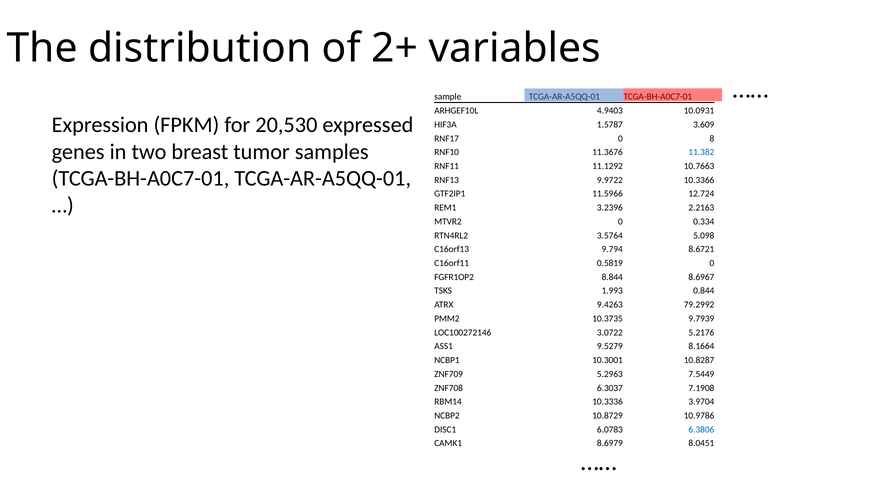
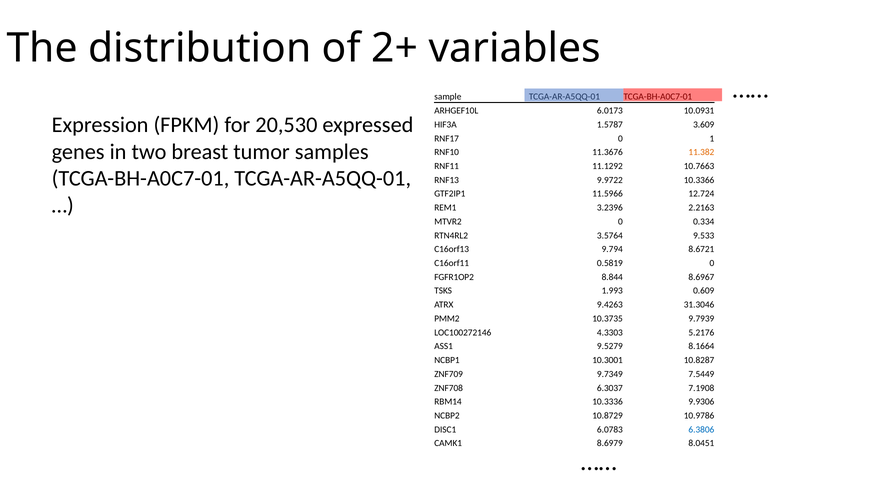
4.9403: 4.9403 -> 6.0173 (610, 111)
8: 8 -> 1 (712, 138)
11.382 colour: blue -> orange (701, 152)
5.098: 5.098 -> 9.533 (704, 235)
0.844: 0.844 -> 0.609 (704, 291)
79.2992: 79.2992 -> 31.3046 (699, 305)
3.0722: 3.0722 -> 4.3303 (610, 332)
5.2963: 5.2963 -> 9.7349 (610, 374)
3.9704: 3.9704 -> 9.9306 (701, 402)
